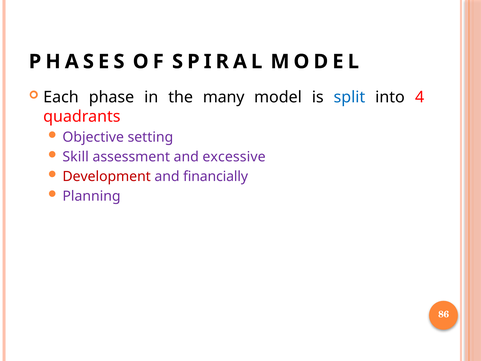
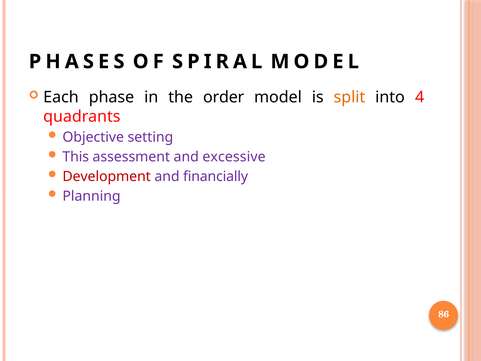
many: many -> order (224, 97)
split colour: blue -> orange (349, 97)
Skill: Skill -> This (76, 157)
